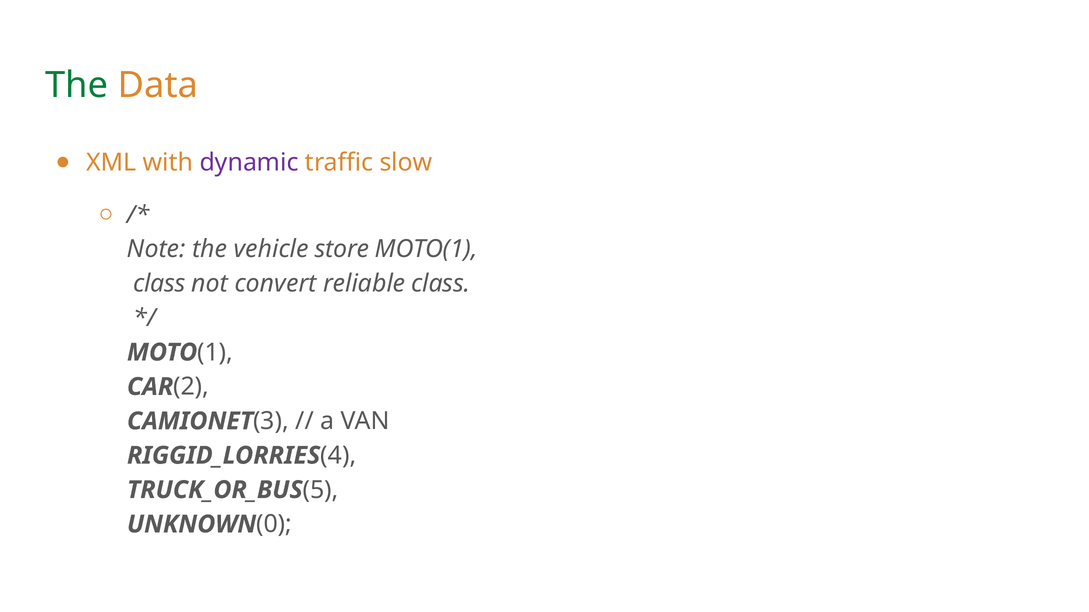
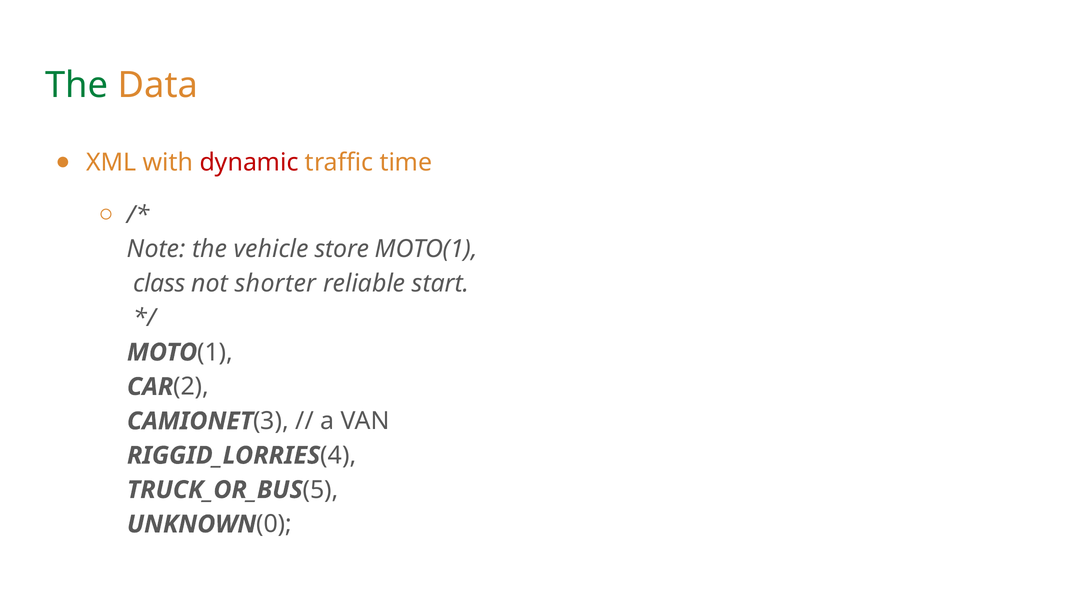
dynamic colour: purple -> red (249, 163)
slow: slow -> time (406, 163)
convert: convert -> shorter (276, 284)
reliable class: class -> start (441, 284)
